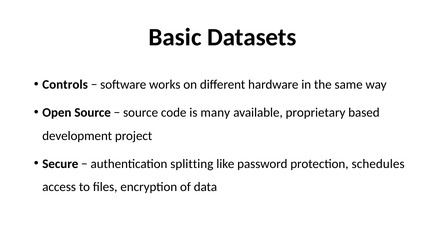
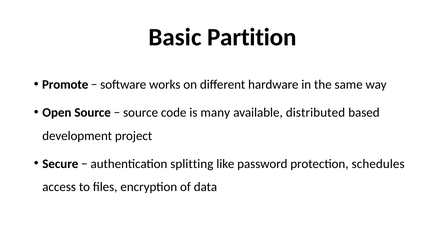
Datasets: Datasets -> Partition (252, 37)
Controls: Controls -> Promote (65, 85)
proprietary: proprietary -> distributed (315, 113)
